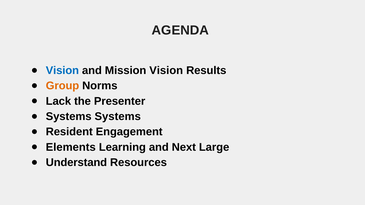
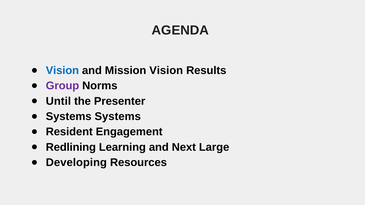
Group colour: orange -> purple (62, 86)
Lack: Lack -> Until (58, 101)
Elements: Elements -> Redlining (71, 147)
Understand: Understand -> Developing (76, 163)
